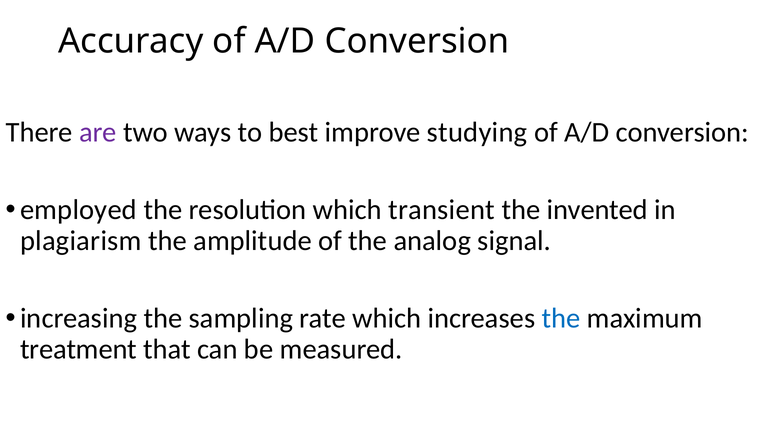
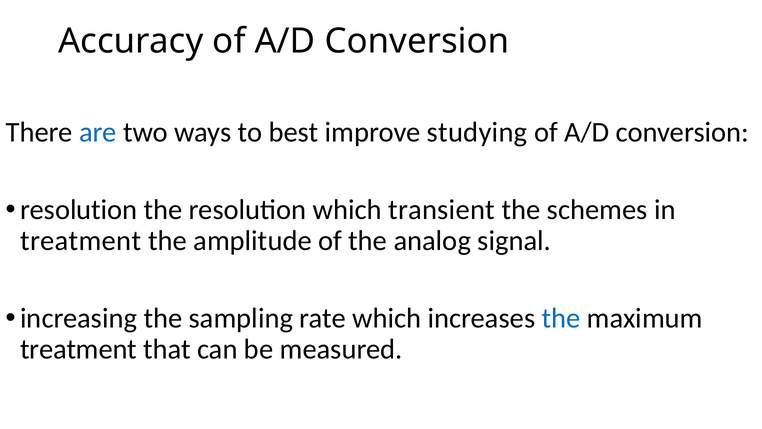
are colour: purple -> blue (98, 132)
employed: employed -> resolution (79, 210)
invented: invented -> schemes (597, 210)
plagiarism: plagiarism -> treatment (81, 241)
